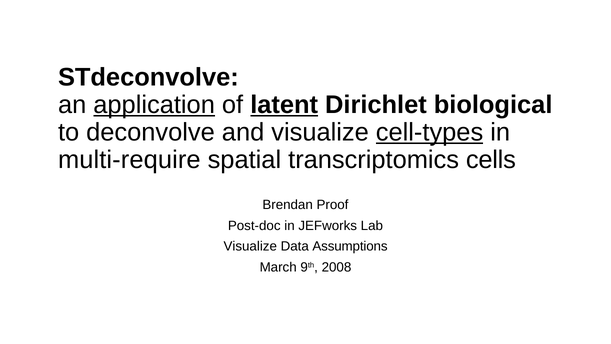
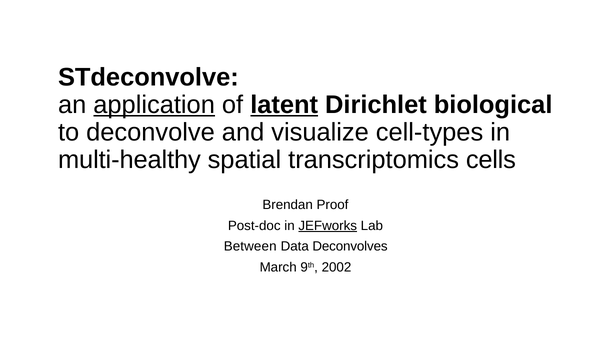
cell-types underline: present -> none (430, 132)
multi-require: multi-require -> multi-healthy (129, 160)
JEFworks underline: none -> present (328, 225)
Visualize: Visualize -> Between (250, 246)
Assumptions: Assumptions -> Deconvolves (350, 246)
2008: 2008 -> 2002 (336, 267)
